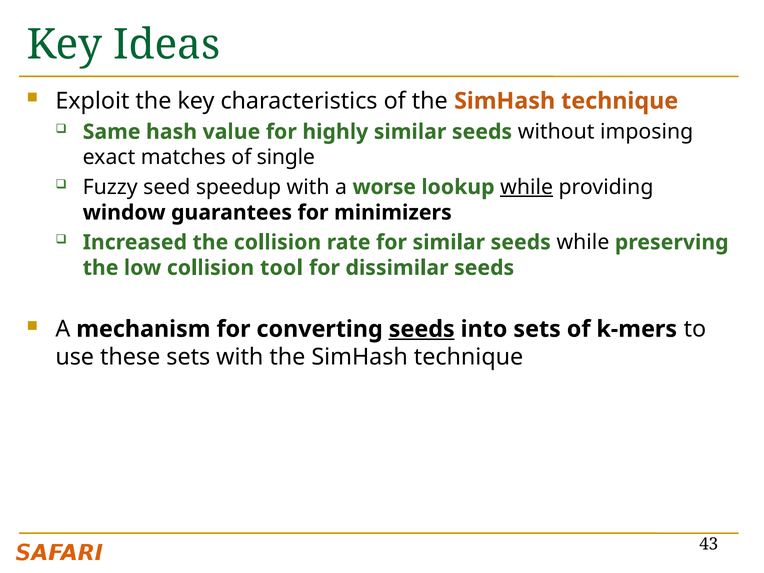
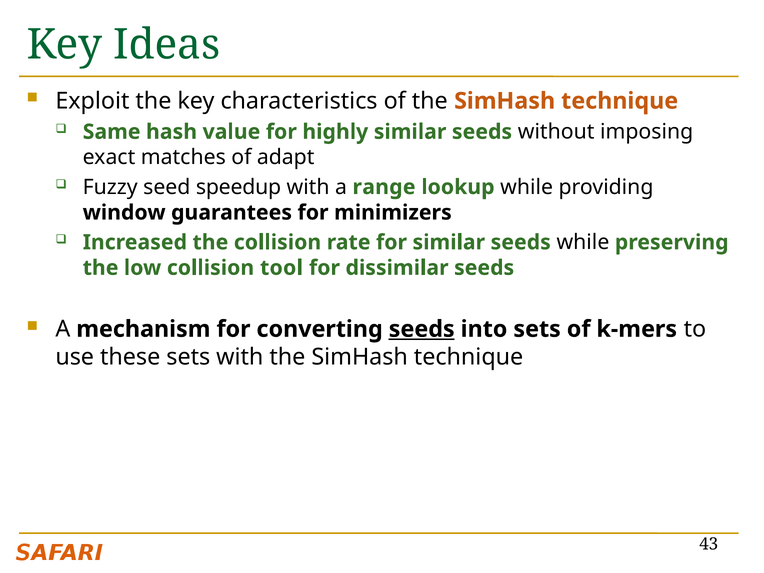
single: single -> adapt (286, 157)
worse: worse -> range (384, 187)
while underline: present -> none (527, 187)
